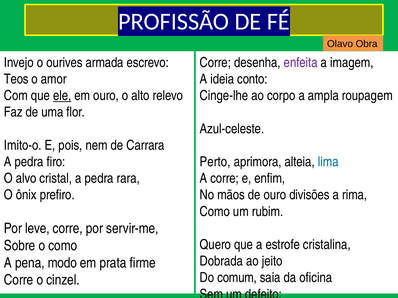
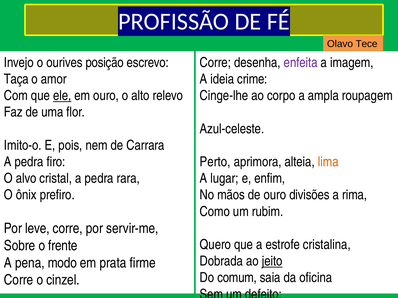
Obra: Obra -> Tece (367, 44)
armada: armada -> posição (105, 63)
Teos: Teos -> Taça (16, 79)
conto: conto -> crime (252, 79)
lima colour: blue -> orange (328, 162)
A corre: corre -> lugar (225, 179)
o como: como -> frente (63, 246)
jeito underline: none -> present (272, 262)
